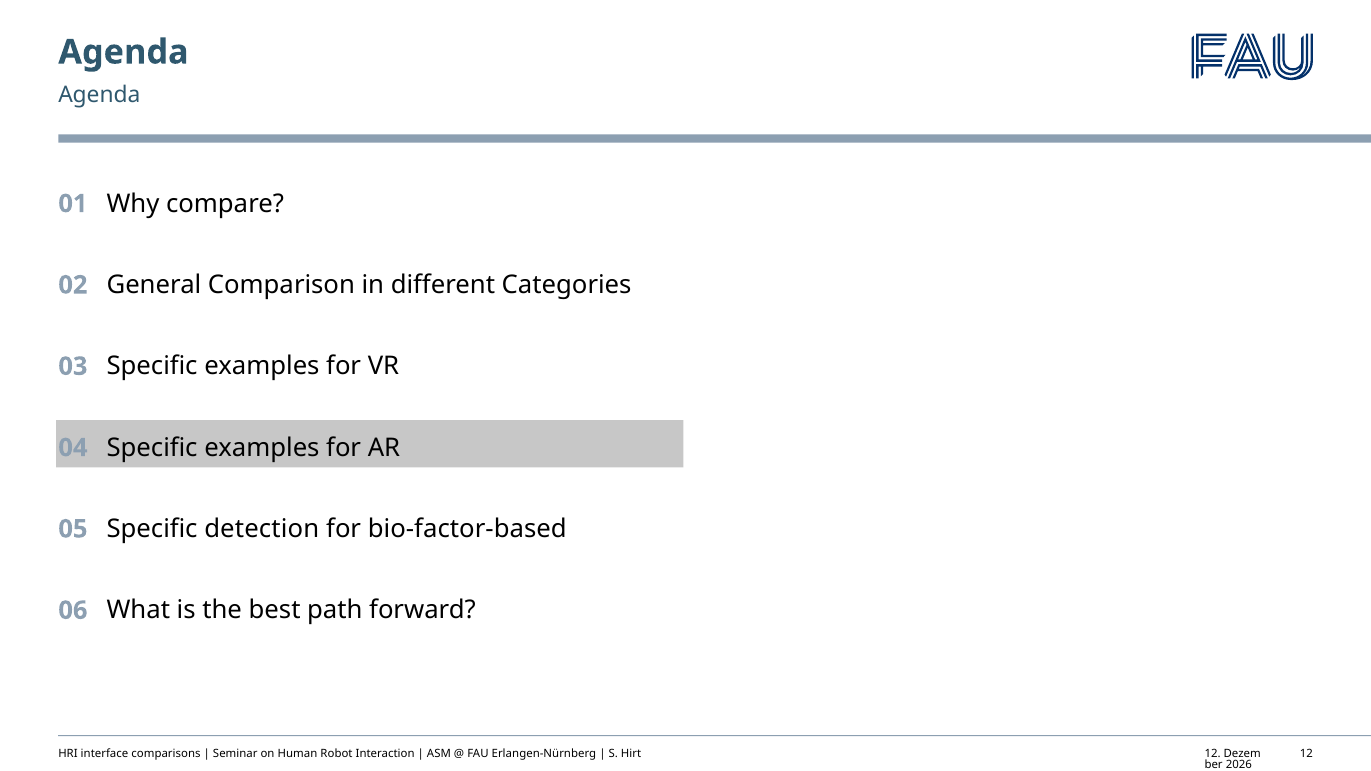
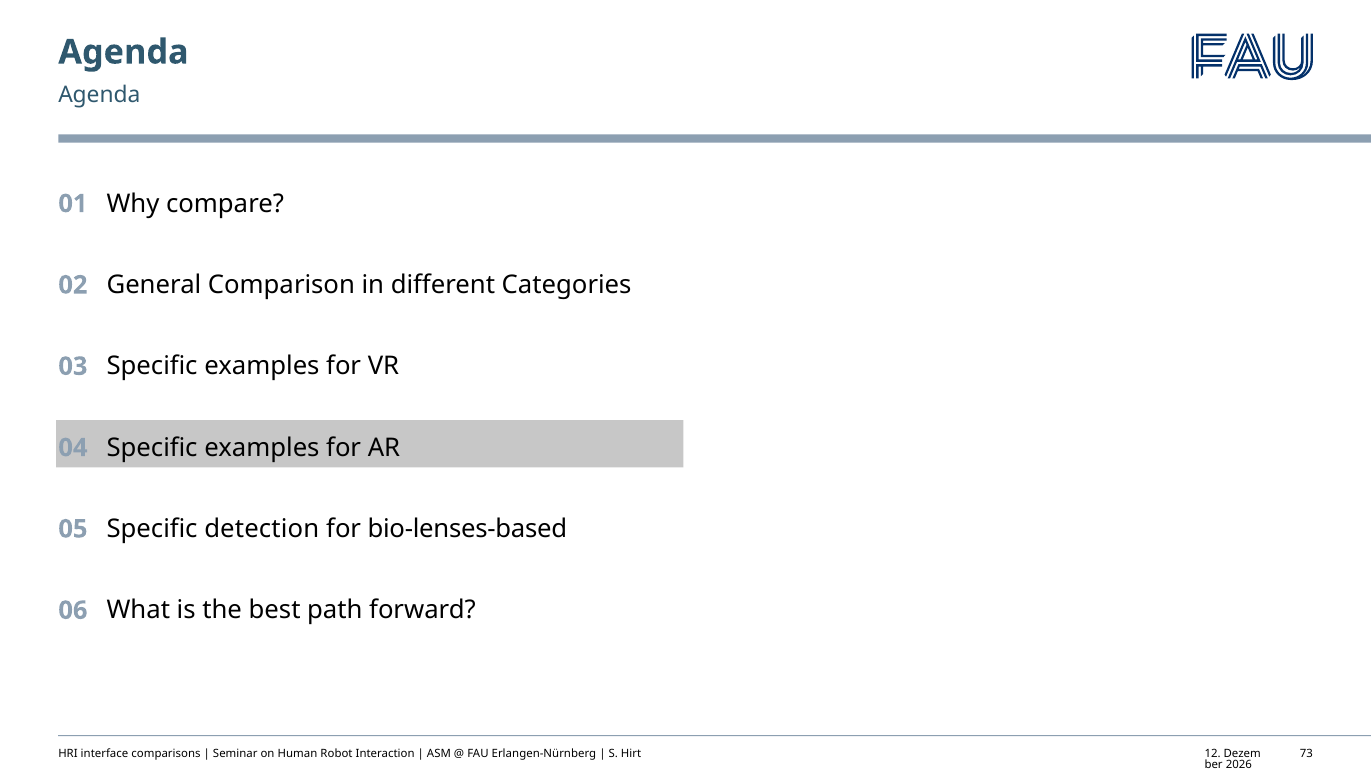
bio-factor-based: bio-factor-based -> bio-lenses-based (467, 529)
Hirt 12: 12 -> 73 (1306, 754)
